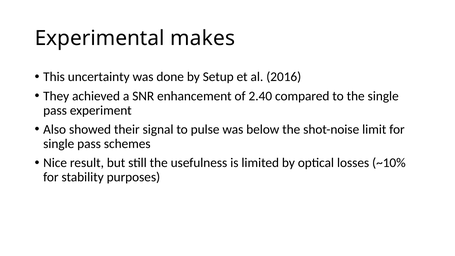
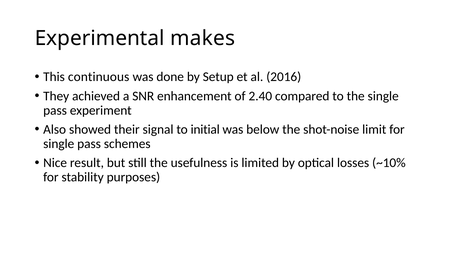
uncertainty: uncertainty -> continuous (99, 77)
pulse: pulse -> initial (205, 129)
